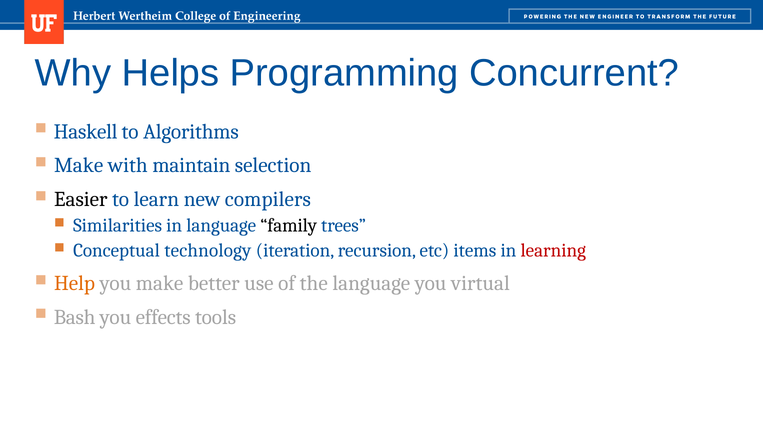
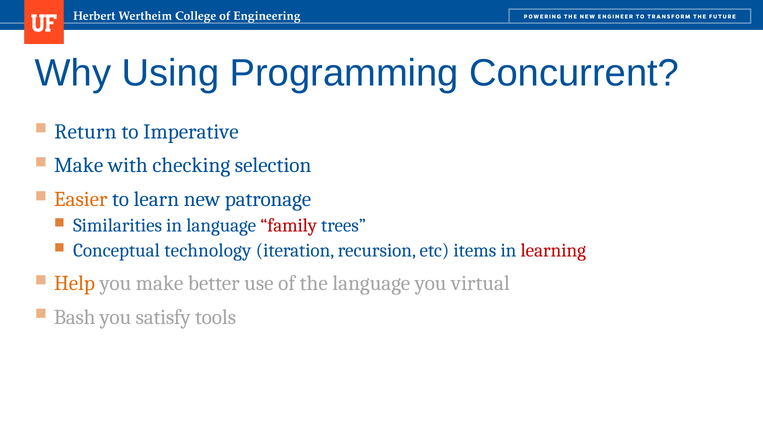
Helps: Helps -> Using (171, 73)
Haskell: Haskell -> Return (85, 132)
Algorithms: Algorithms -> Imperative (191, 132)
maintain: maintain -> checking (191, 166)
Easier colour: black -> orange (81, 199)
compilers: compilers -> patronage (268, 199)
family colour: black -> red (289, 226)
effects: effects -> satisfy (163, 317)
